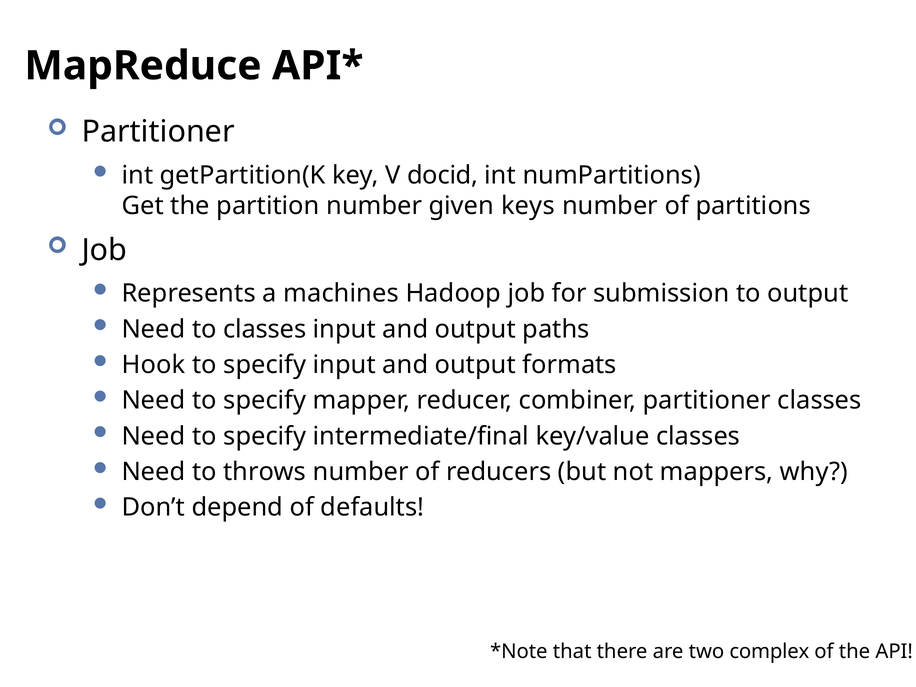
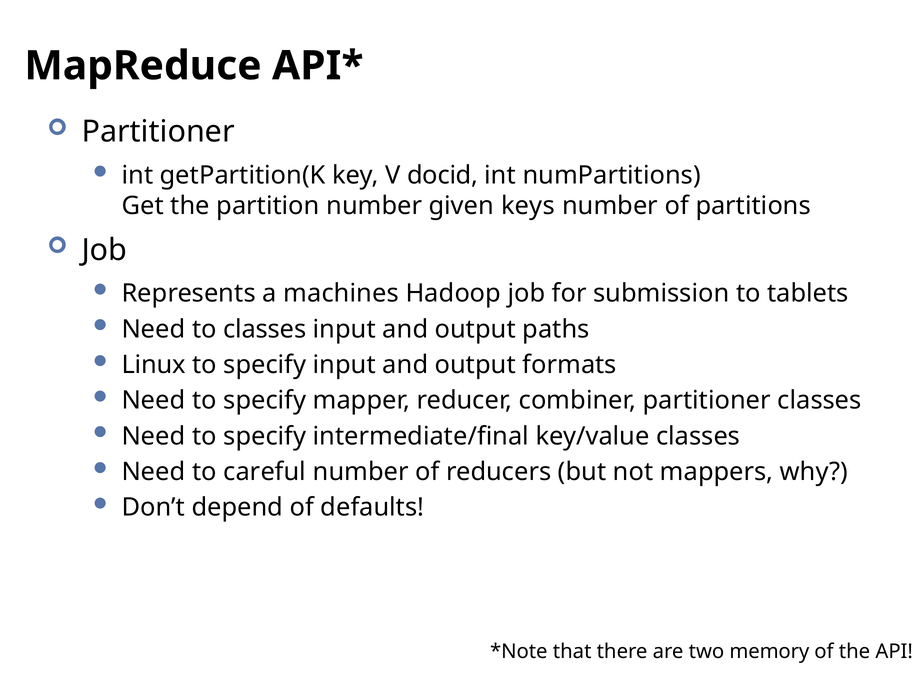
to output: output -> tablets (808, 293)
Hook: Hook -> Linux (154, 365)
throws: throws -> careful (265, 472)
complex: complex -> memory (769, 652)
